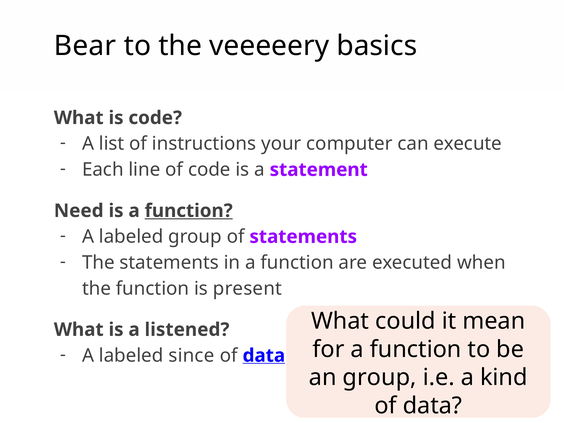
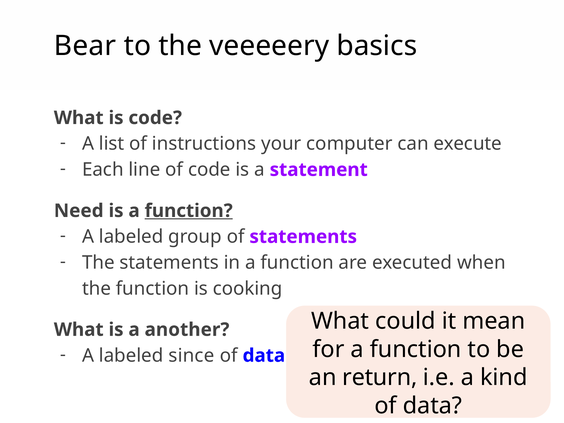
present: present -> cooking (248, 289)
listened: listened -> another (187, 330)
data underline: present -> none (264, 356)
an group: group -> return (380, 377)
